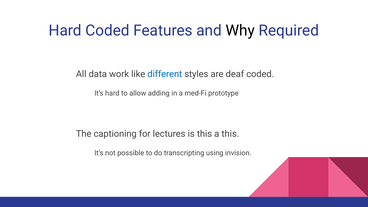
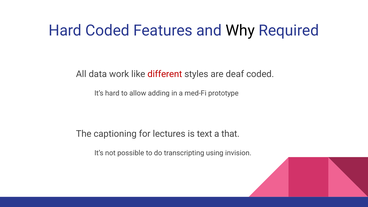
different colour: blue -> red (165, 74)
is this: this -> text (205, 134)
a this: this -> that (230, 134)
